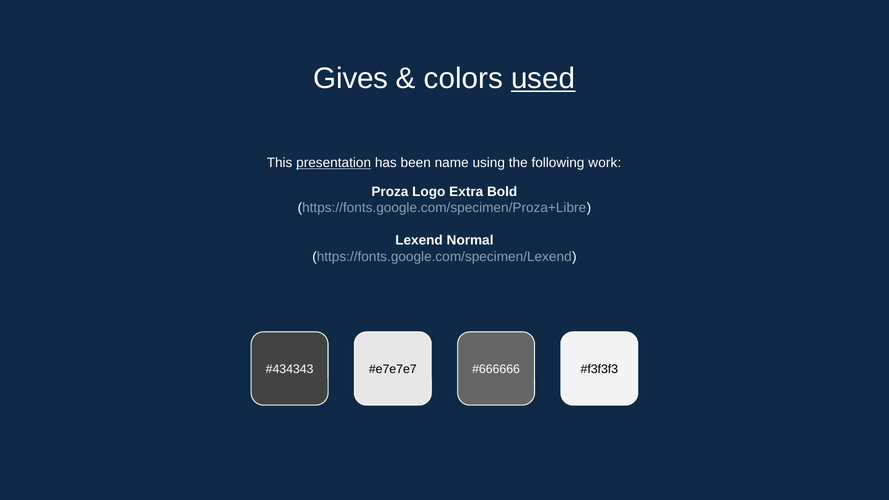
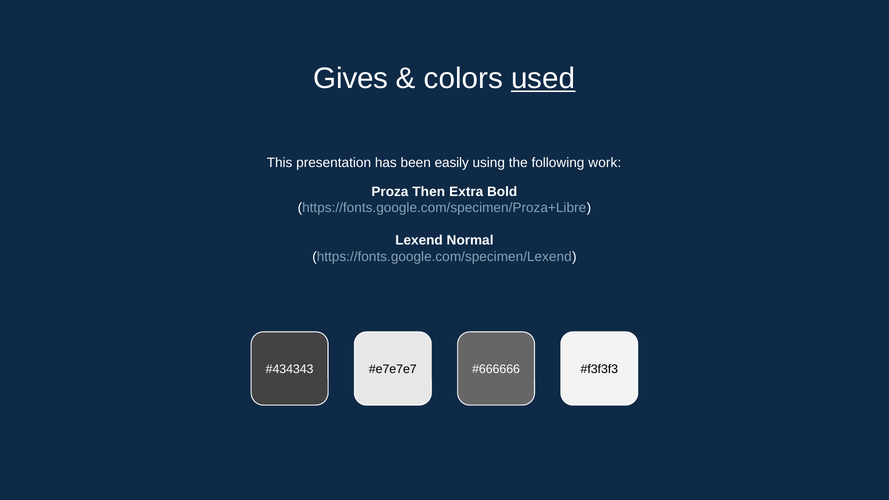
presentation underline: present -> none (334, 163)
name: name -> easily (452, 163)
Logo: Logo -> Then (429, 192)
